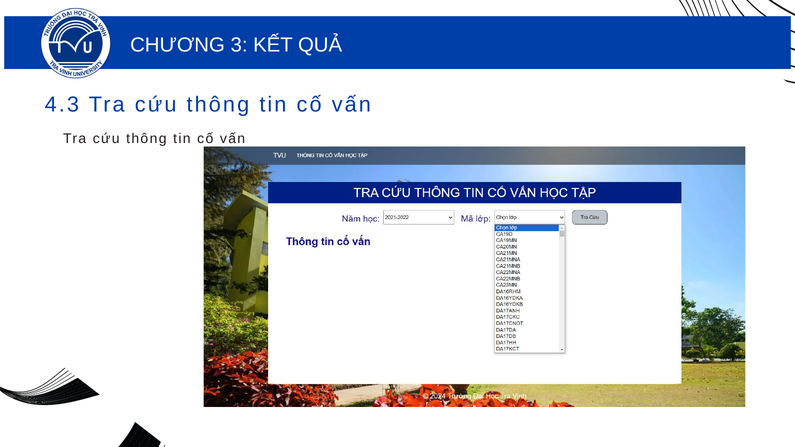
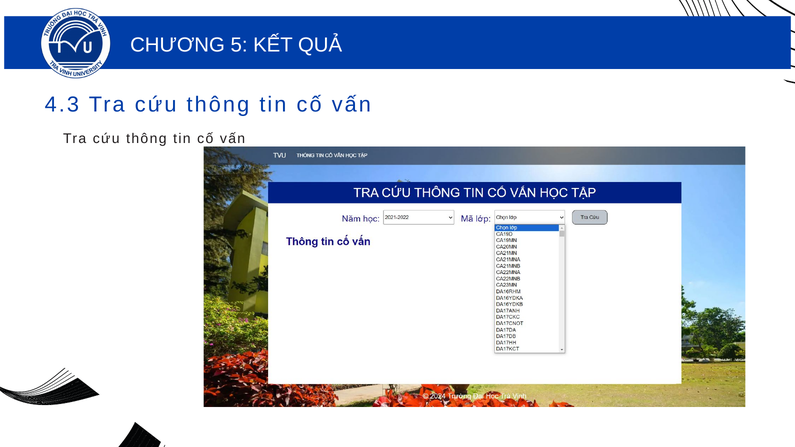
CHƯƠNG 3: 3 -> 5 (239, 45)
